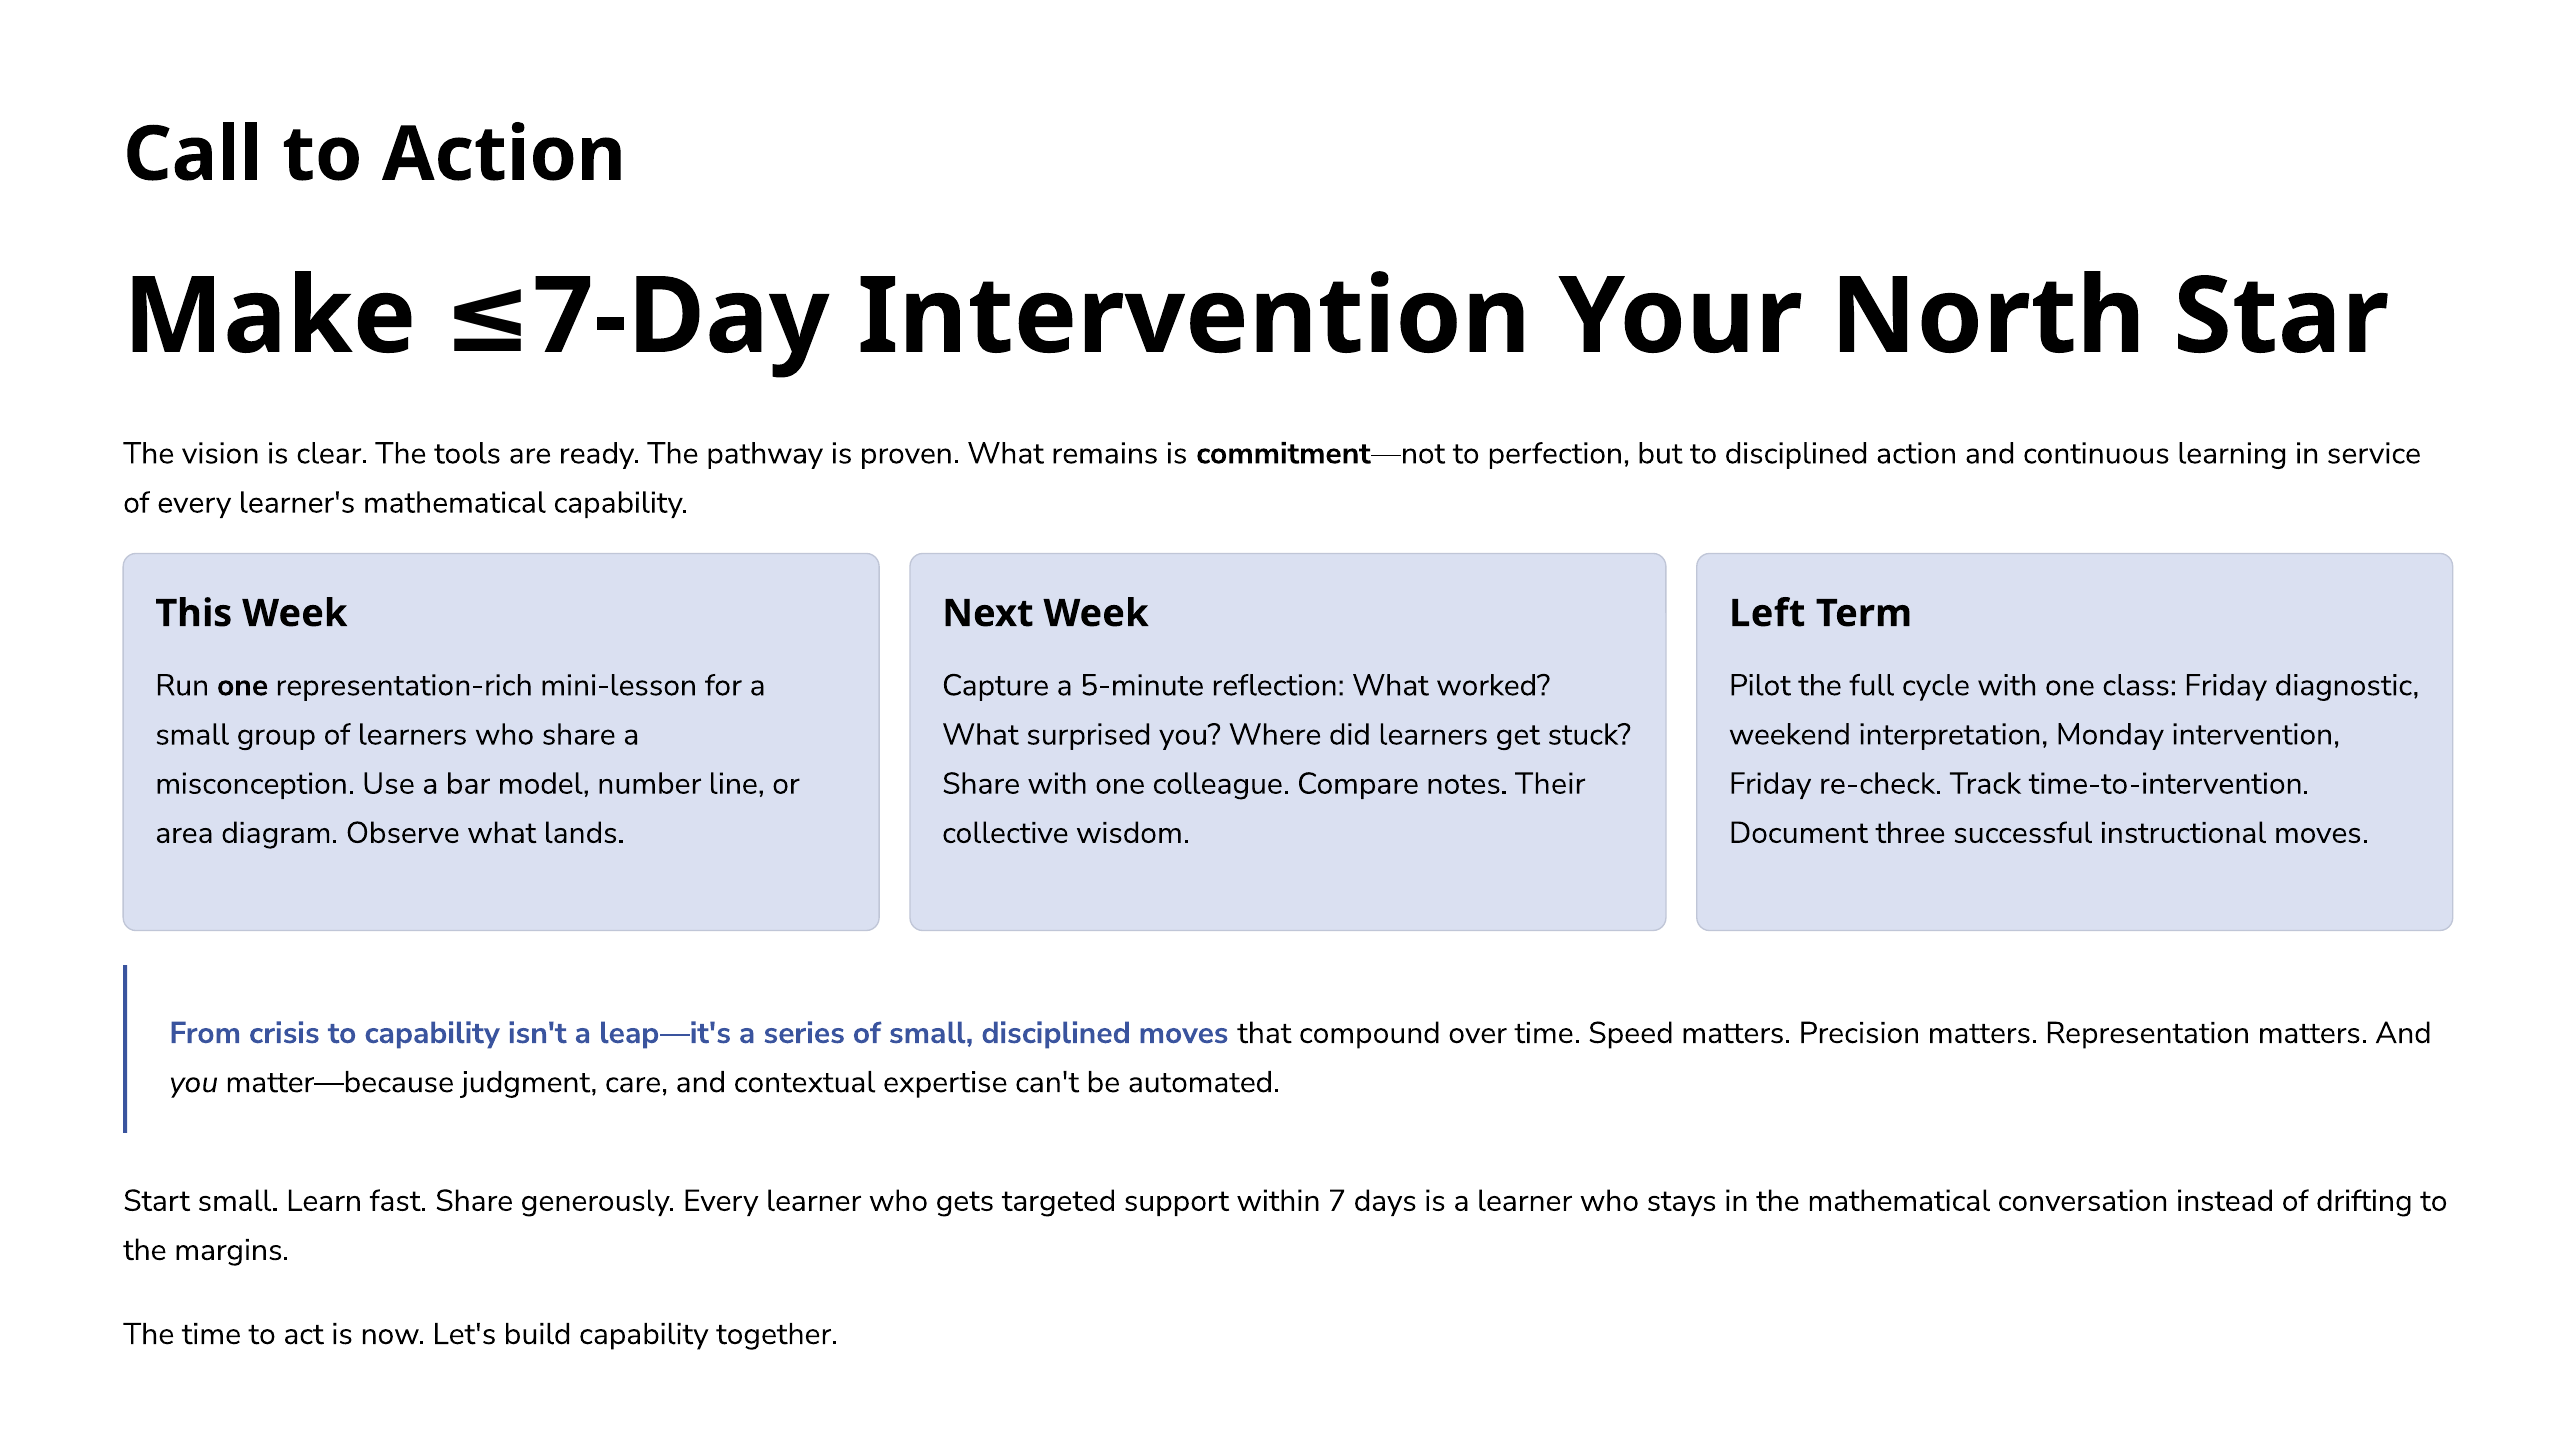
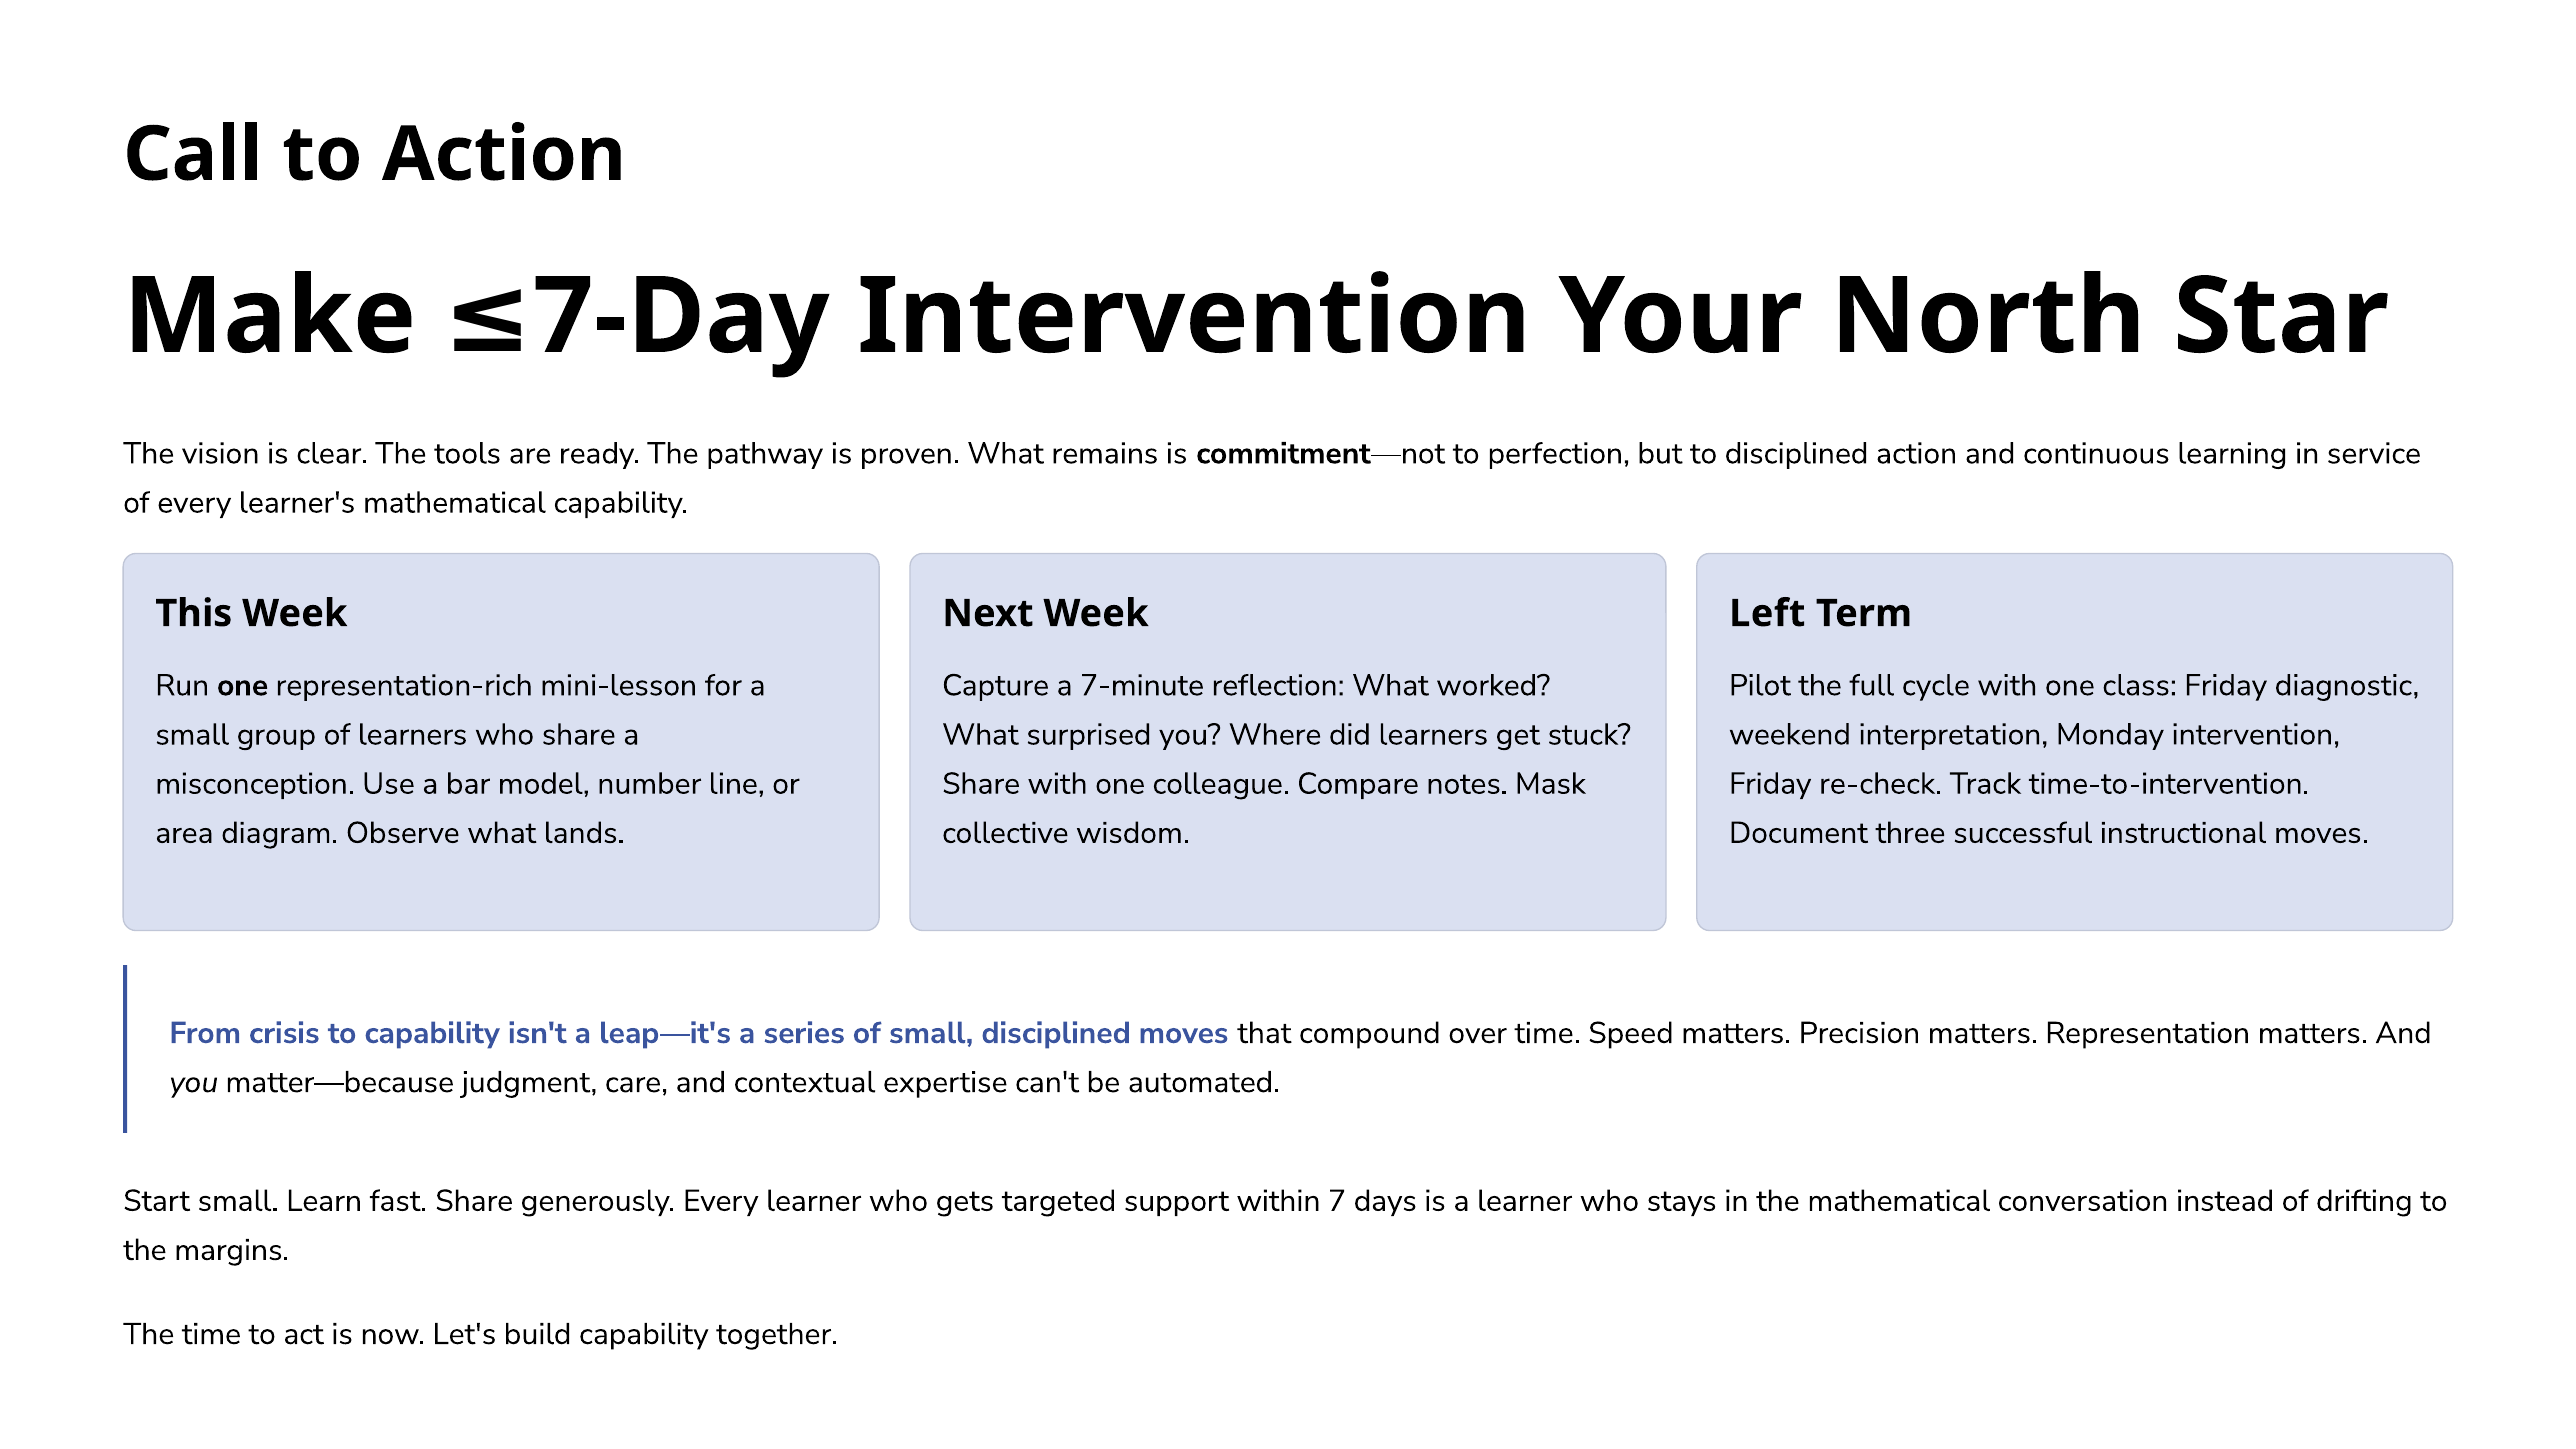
5-minute: 5-minute -> 7-minute (1142, 685)
Their: Their -> Mask (1550, 784)
